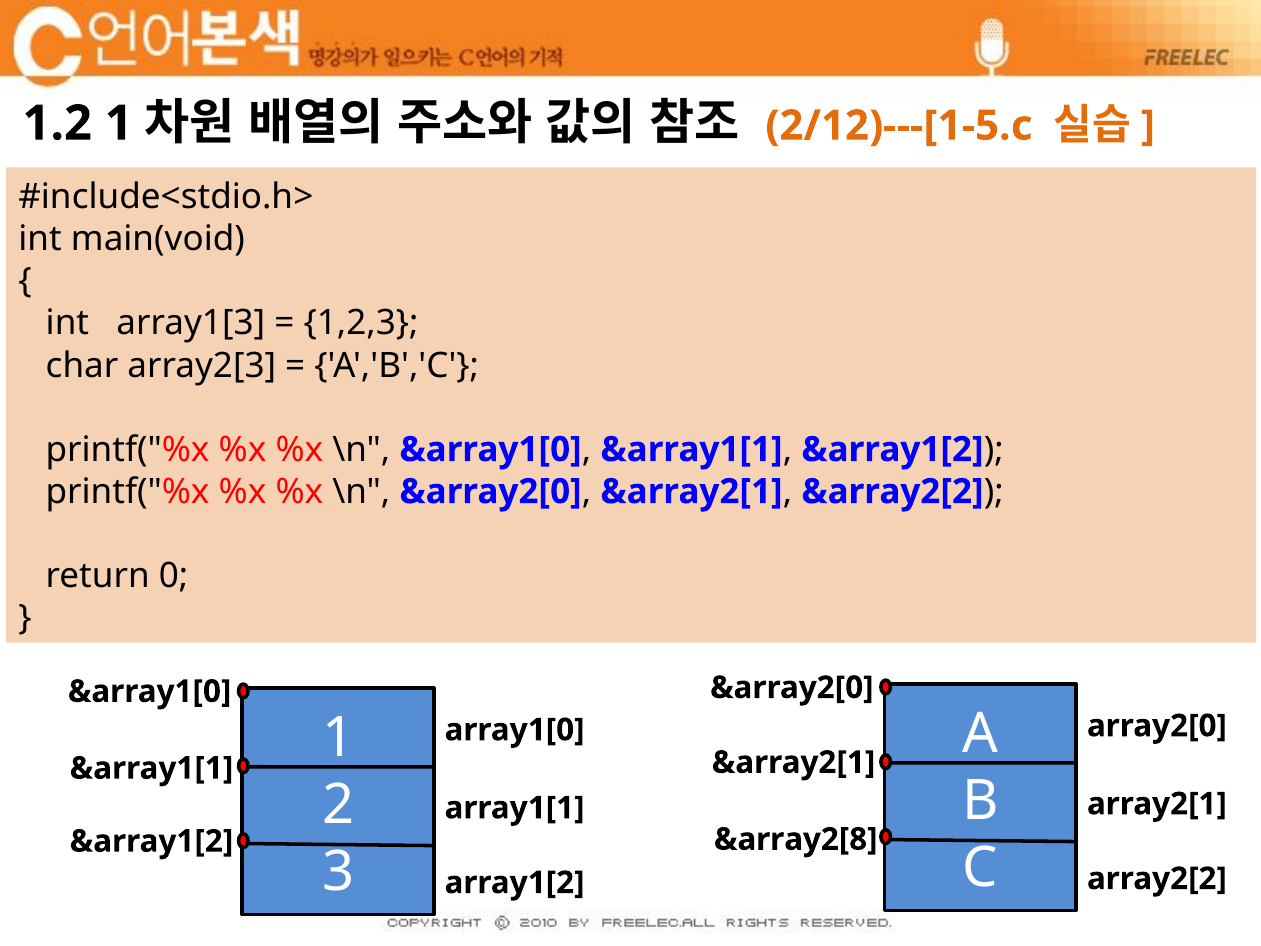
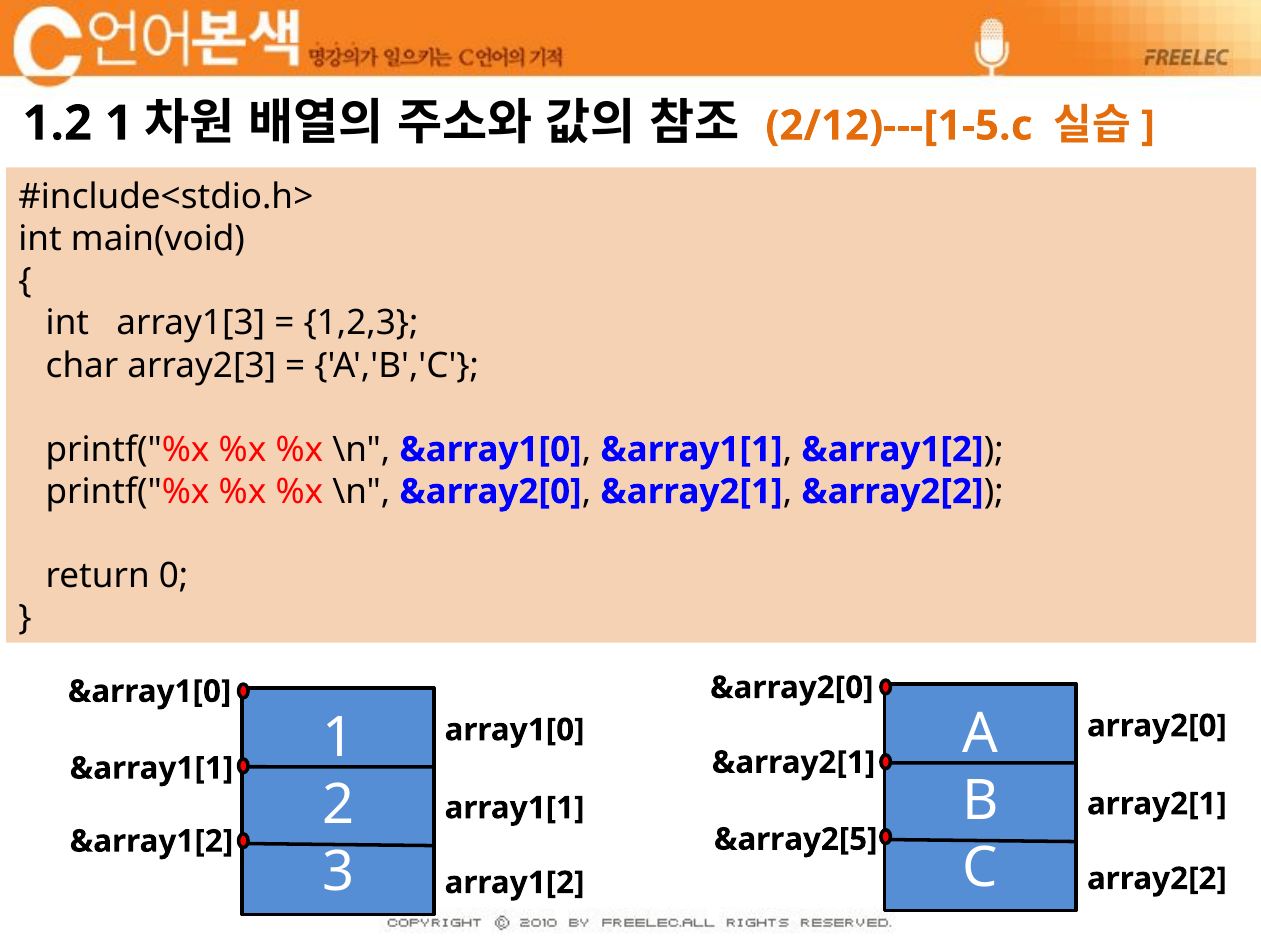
&array2[8: &array2[8 -> &array2[5 (796, 839)
